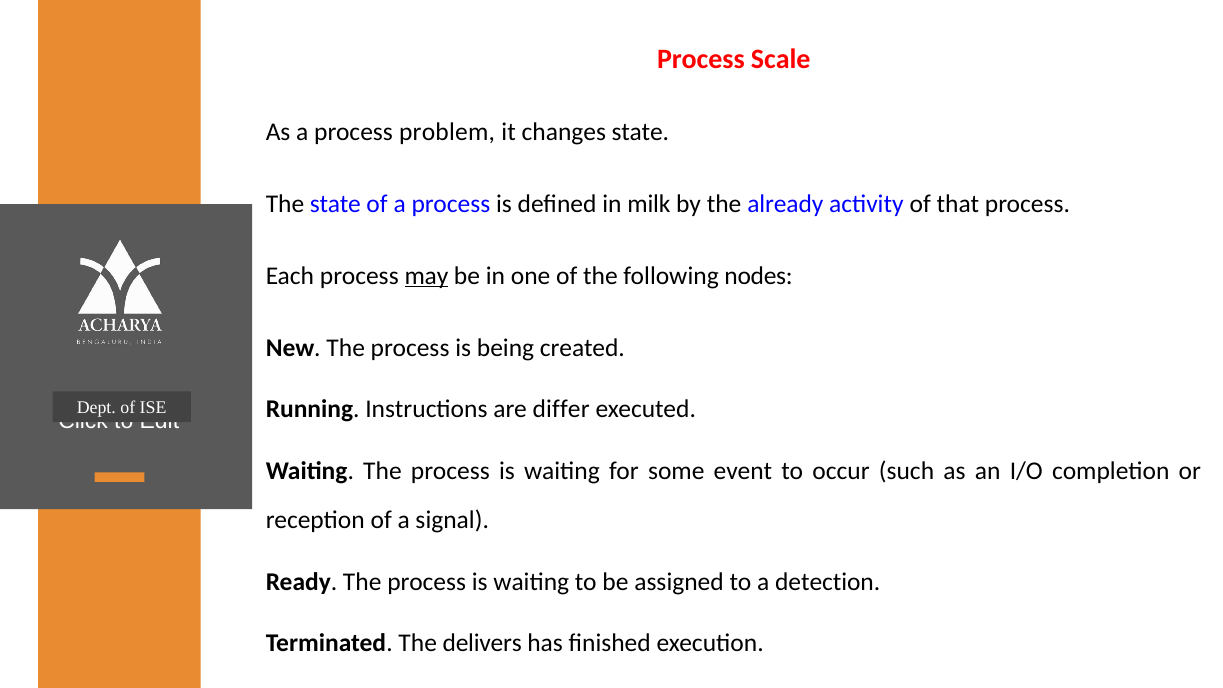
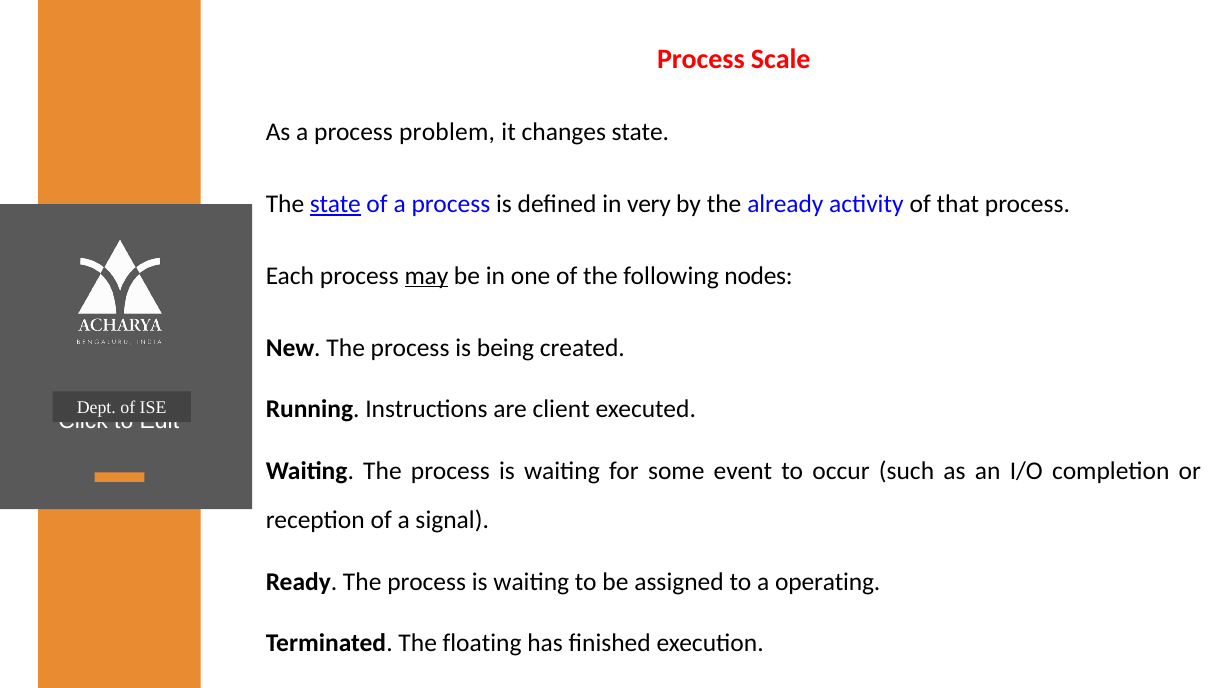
state underline: none -> present (335, 204)
milk: milk -> very (649, 204)
differ: differ -> client (561, 409)
detection: detection -> operating (828, 582)
delivers: delivers -> floating (482, 643)
